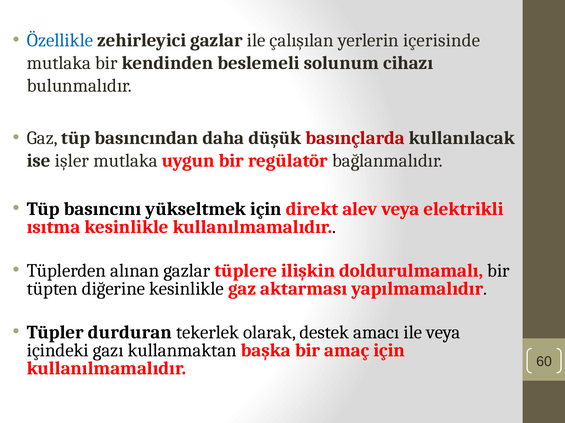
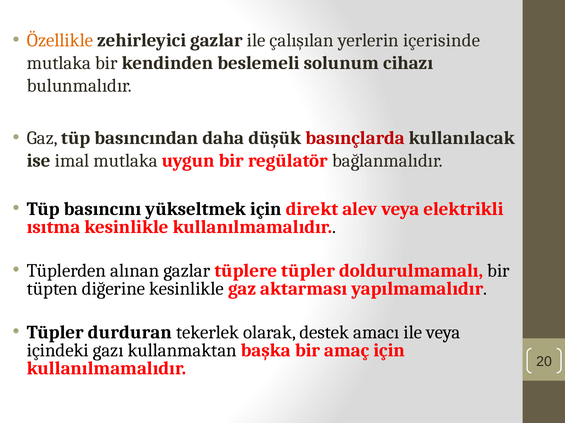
Özellikle colour: blue -> orange (60, 40)
işler: işler -> imal (72, 161)
tüplere ilişkin: ilişkin -> tüpler (308, 271)
60: 60 -> 20 (544, 362)
